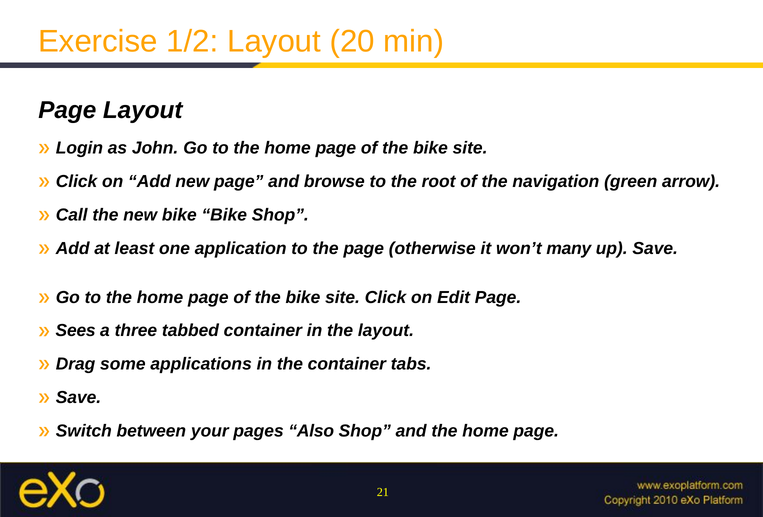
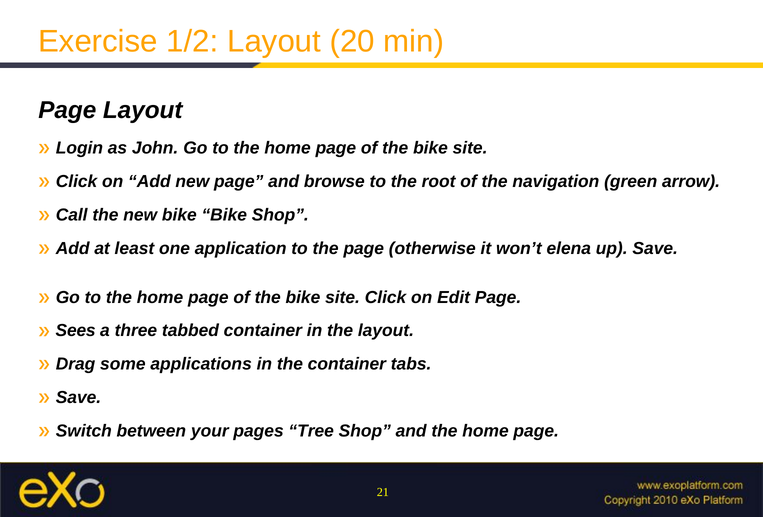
many: many -> elena (569, 248)
Also: Also -> Tree (311, 431)
